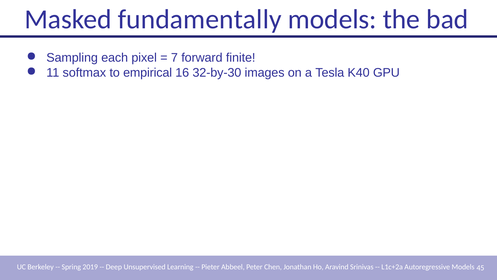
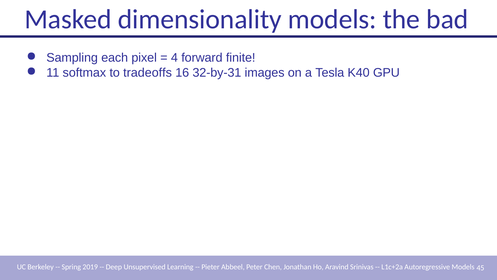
fundamentally: fundamentally -> dimensionality (200, 19)
7: 7 -> 4 (174, 58)
empirical: empirical -> tradeoffs (148, 73)
32-by-30: 32-by-30 -> 32-by-31 (217, 73)
